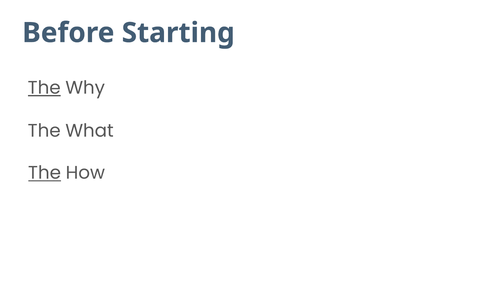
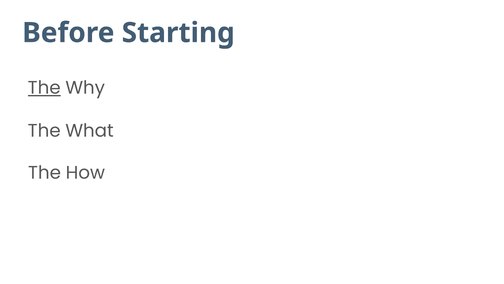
The underline: present -> none (45, 173)
